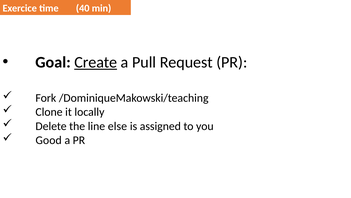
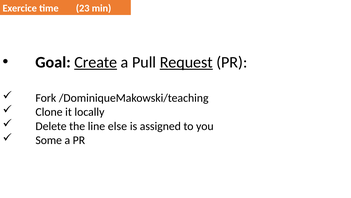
40: 40 -> 23 (83, 8)
Request underline: none -> present (186, 62)
Good: Good -> Some (49, 140)
